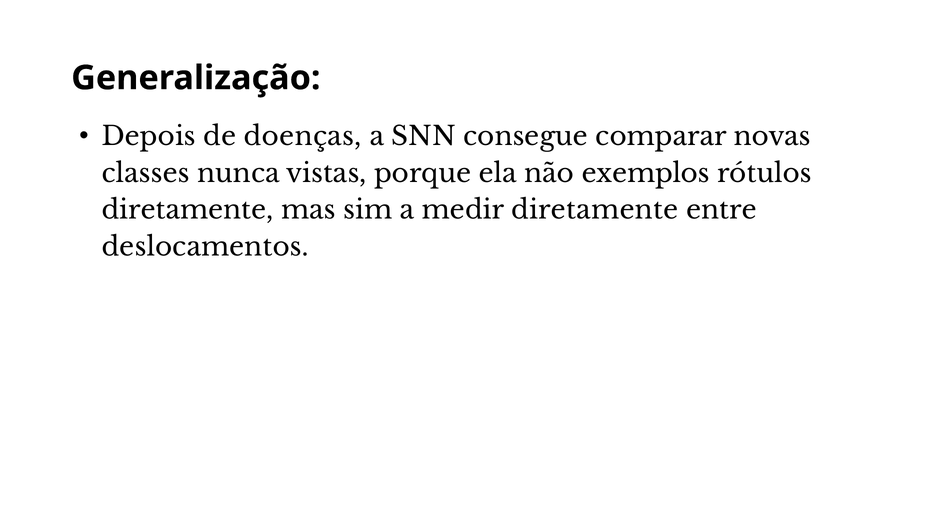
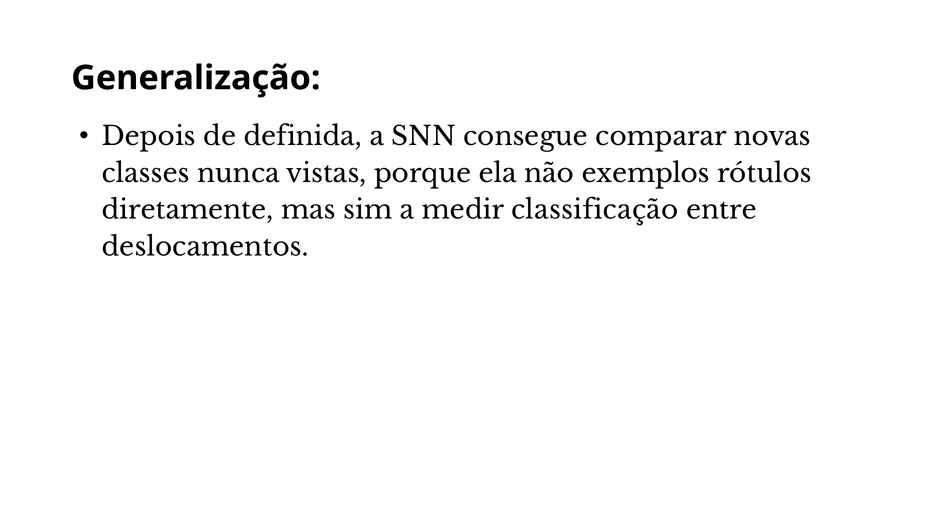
doenças: doenças -> definida (303, 137)
medir diretamente: diretamente -> classificação (595, 210)
